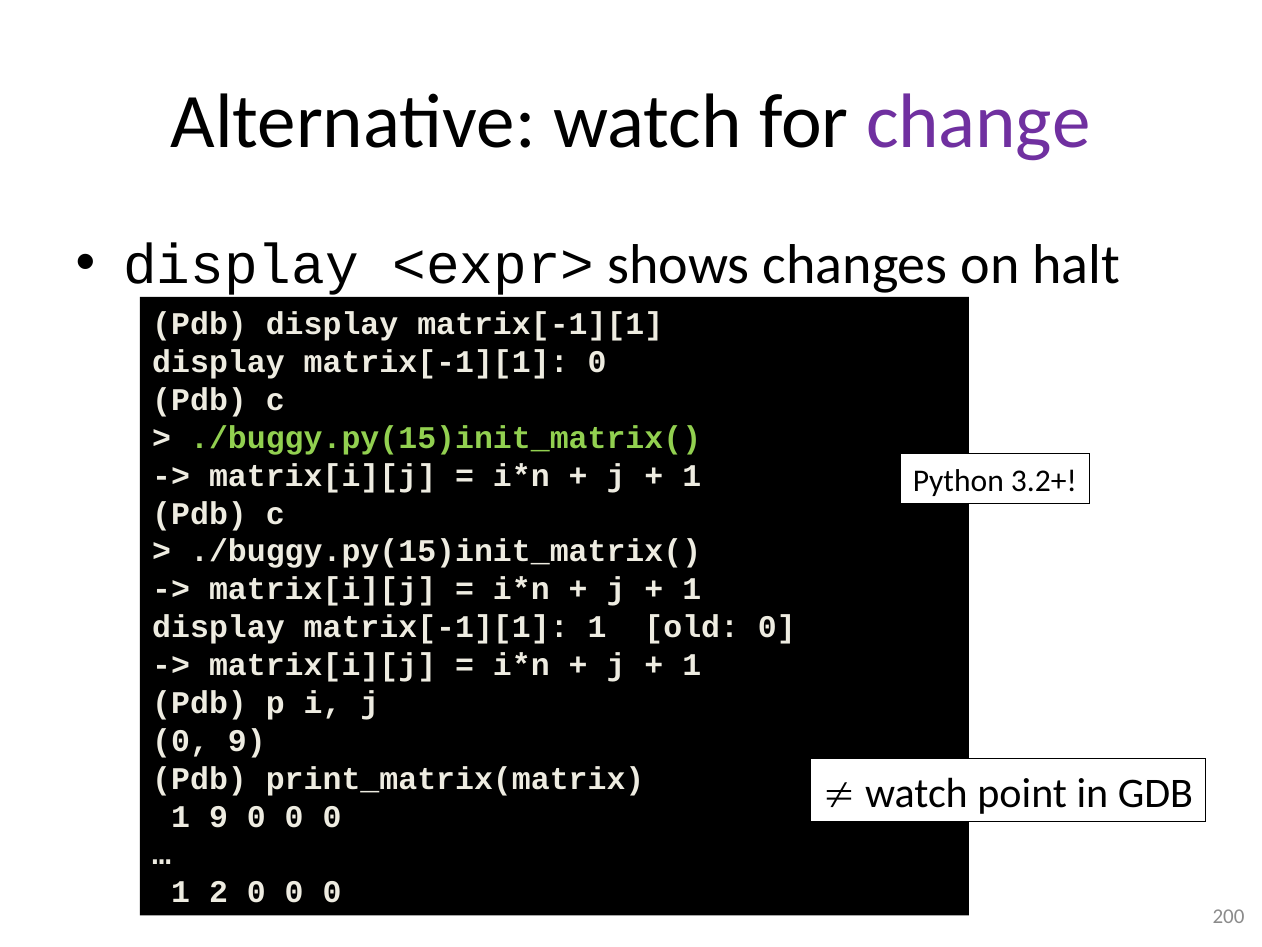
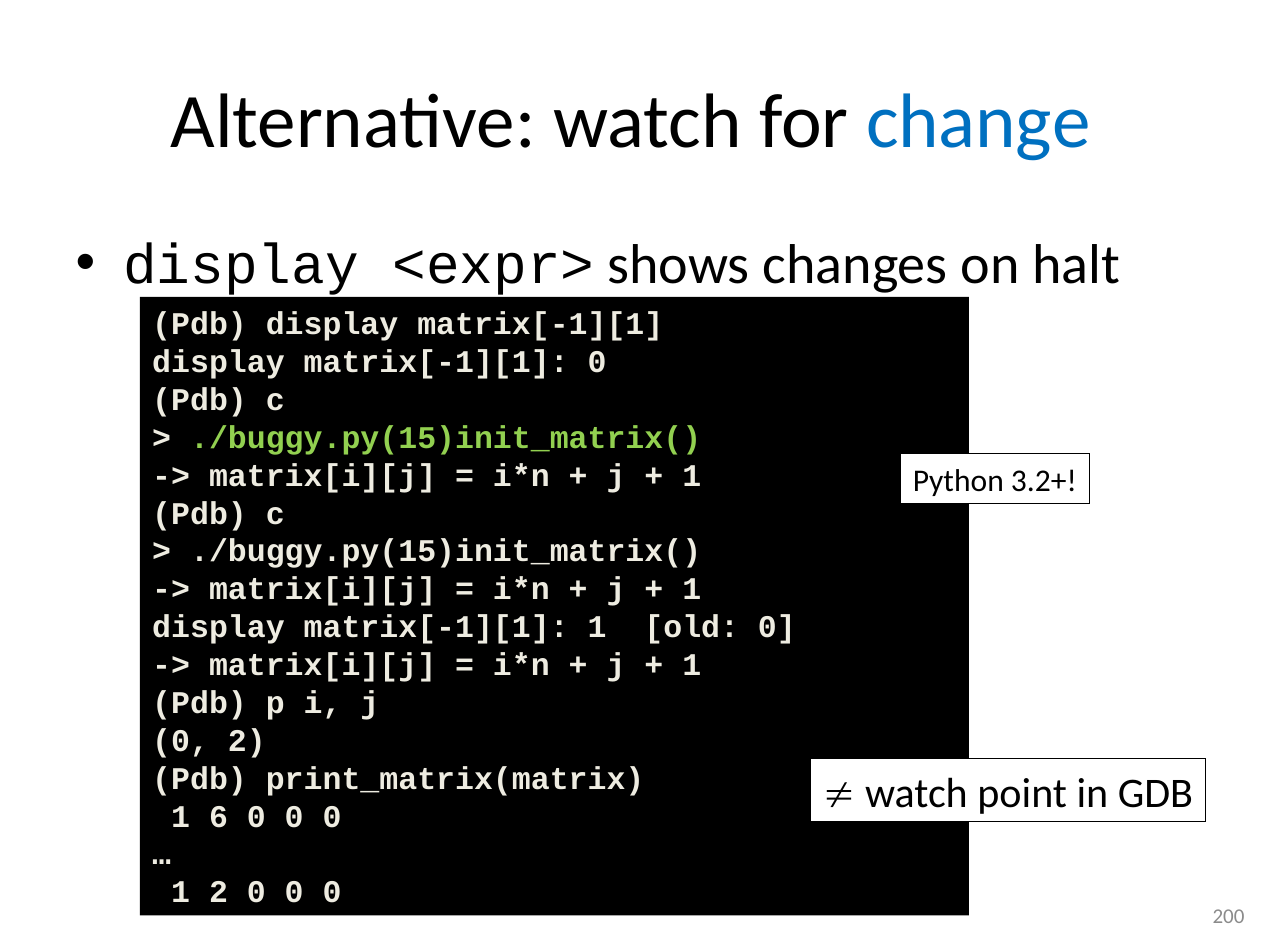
change colour: purple -> blue (978, 122)
0 9: 9 -> 2 (247, 740)
1 9: 9 -> 6 (218, 816)
